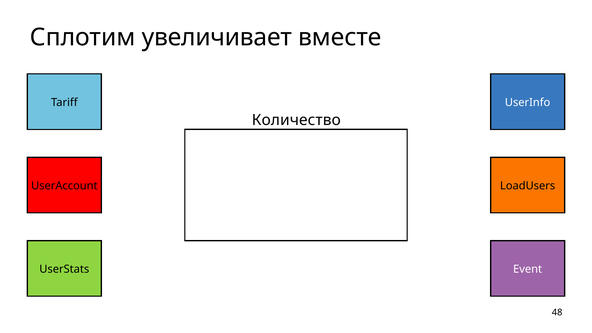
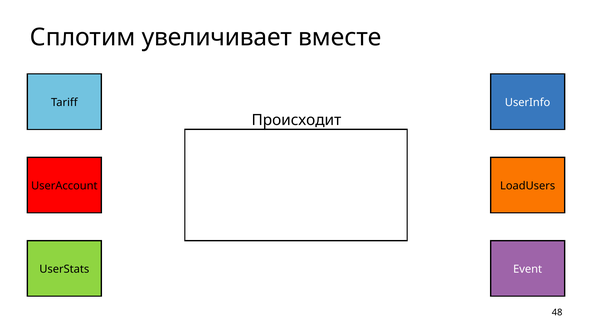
Количество: Количество -> Происходит (296, 120)
